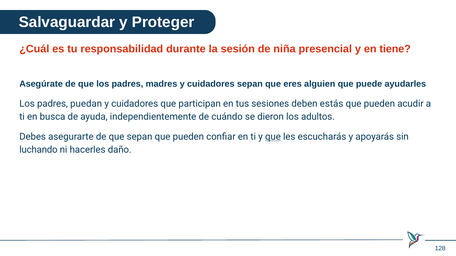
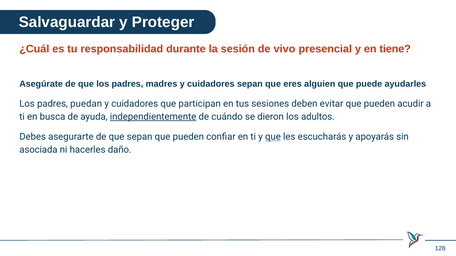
niña: niña -> vivo (284, 49)
estás: estás -> evitar (332, 104)
independientemente underline: none -> present (153, 117)
luchando: luchando -> asociada (38, 150)
